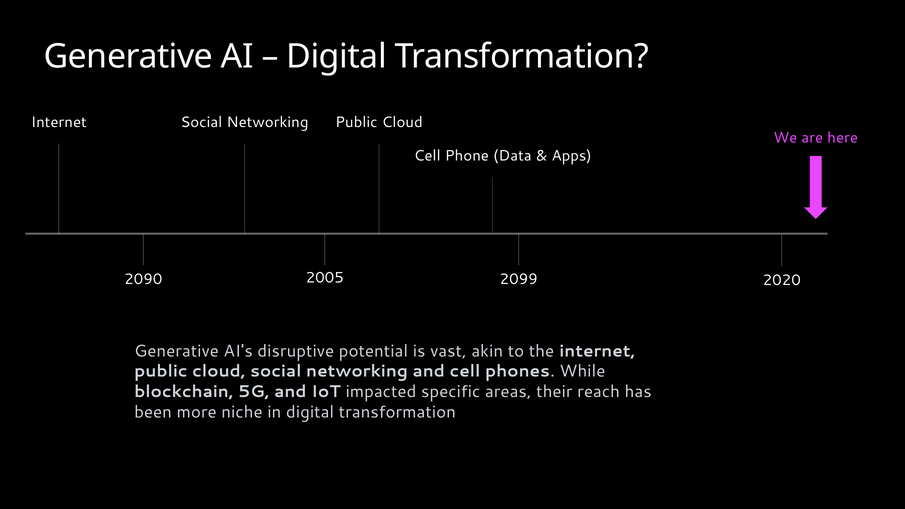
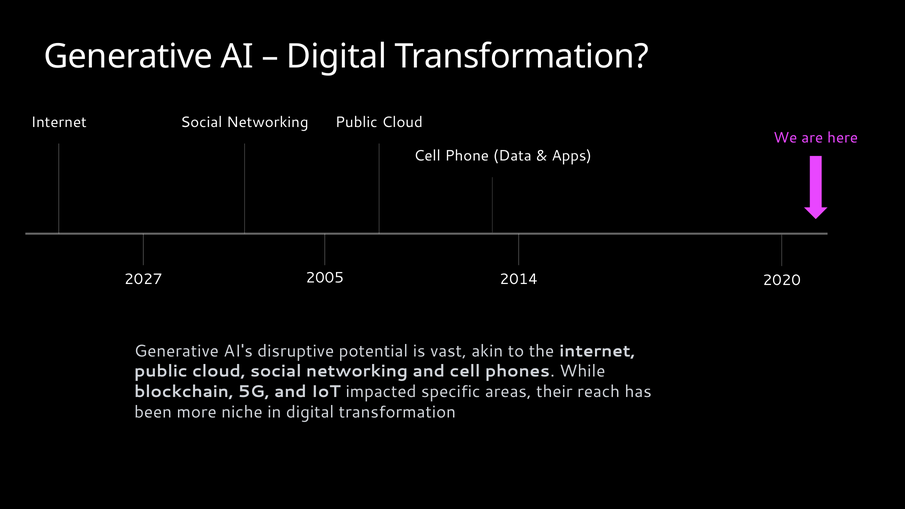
2090: 2090 -> 2027 (143, 279)
2099: 2099 -> 2014 (519, 279)
